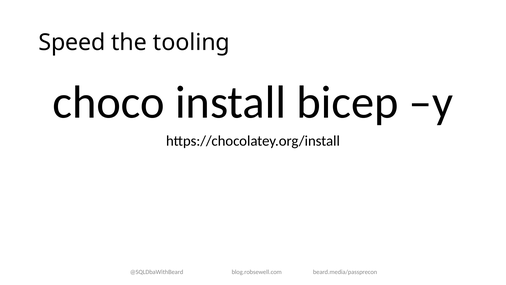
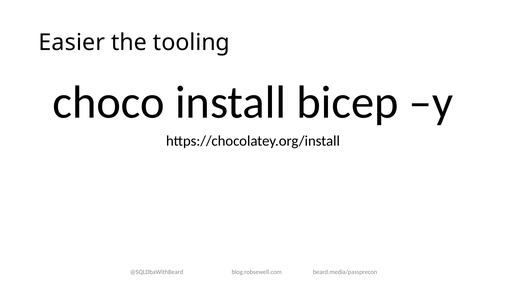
Speed: Speed -> Easier (72, 43)
